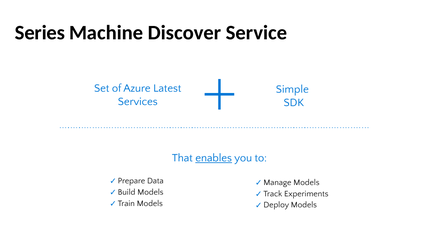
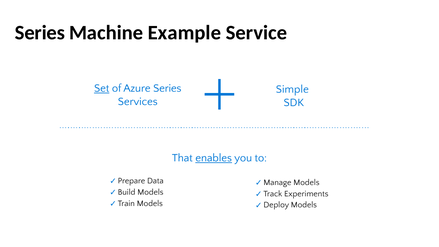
Discover: Discover -> Example (184, 33)
Set underline: none -> present (102, 88)
Azure Latest: Latest -> Series (167, 88)
